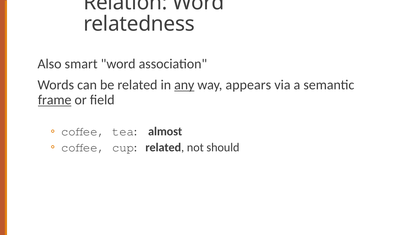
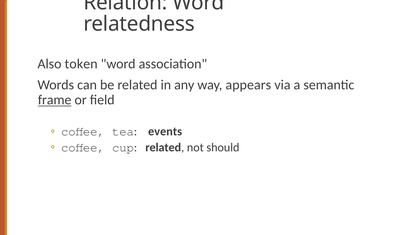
smart: smart -> token (81, 64)
any underline: present -> none (184, 85)
almost: almost -> events (165, 131)
